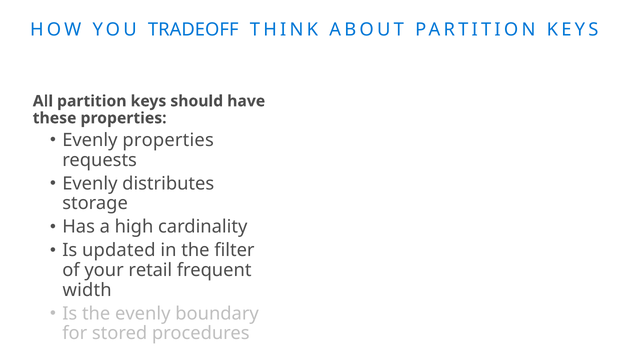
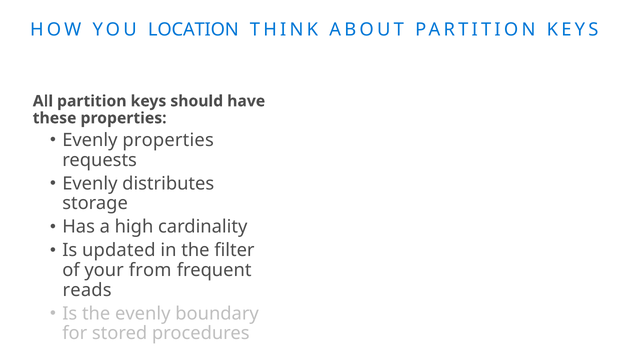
TRADEOFF: TRADEOFF -> LOCATION (193, 29)
retail: retail -> from (150, 270)
width: width -> reads (87, 290)
